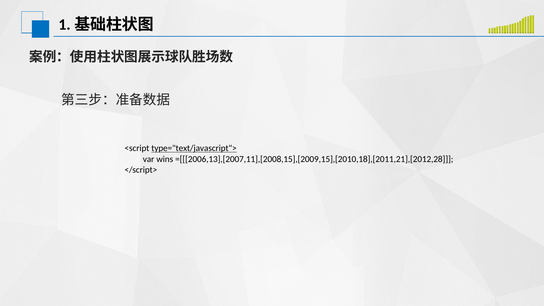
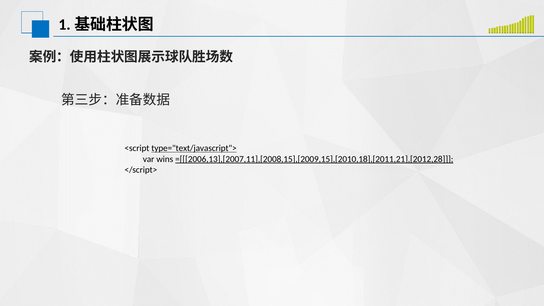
=[[[2006,13],[2007,11],[2008,15],[2009,15],[2010,18],[2011,21],[2012,28 underline: none -> present (314, 159)
